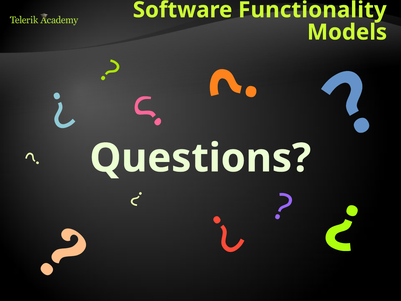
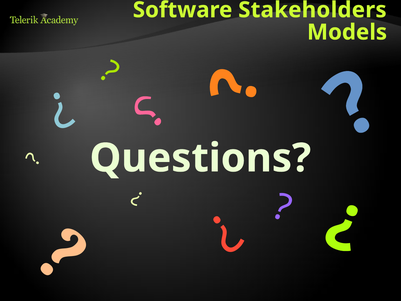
Functionality: Functionality -> Stakeholders (312, 10)
